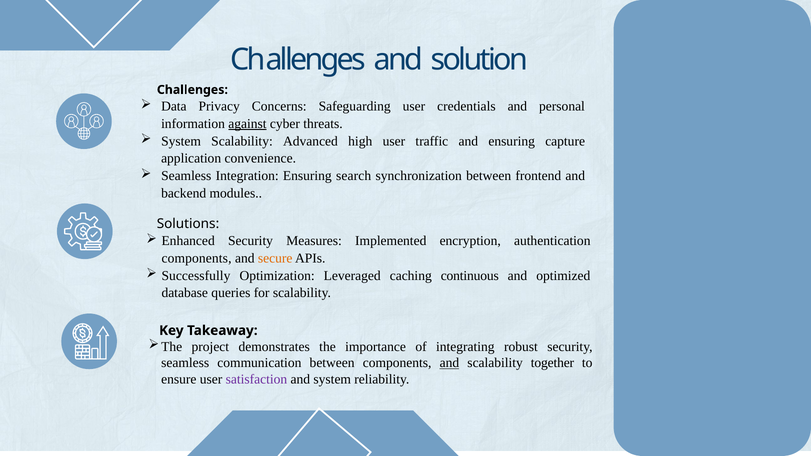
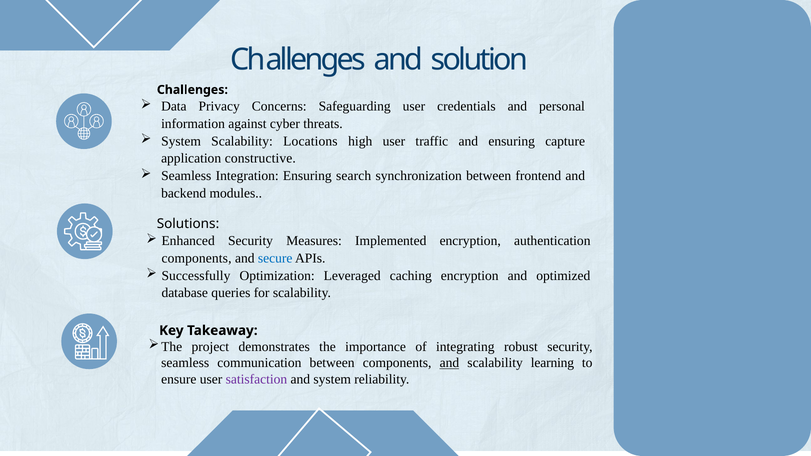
against underline: present -> none (247, 124)
Advanced: Advanced -> Locations (310, 141)
convenience: convenience -> constructive (260, 159)
secure colour: orange -> blue (275, 258)
caching continuous: continuous -> encryption (470, 276)
together: together -> learning (552, 363)
